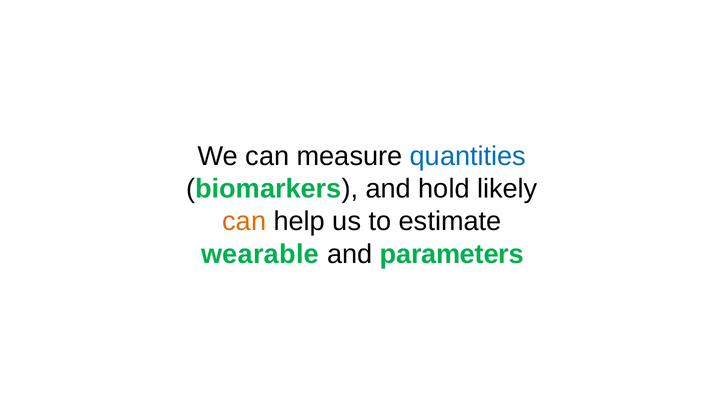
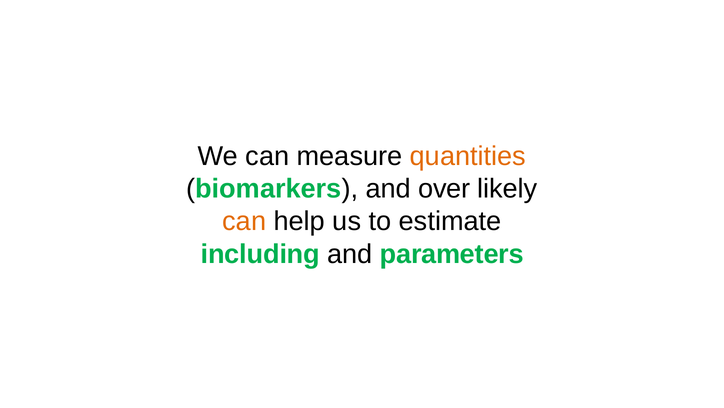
quantities colour: blue -> orange (468, 156)
hold: hold -> over (444, 189)
wearable: wearable -> including (260, 254)
